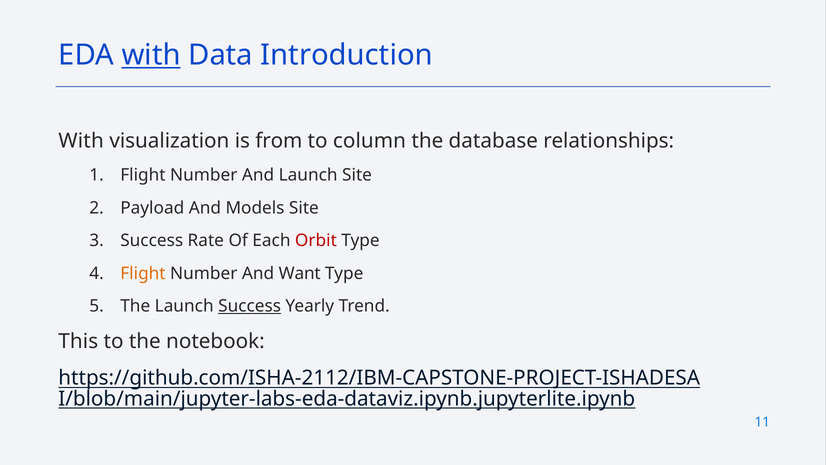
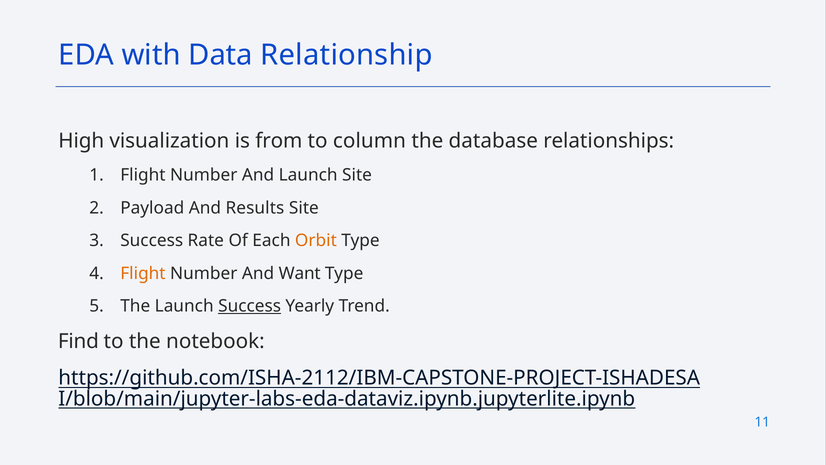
with underline: present -> none (151, 55)
Introduction: Introduction -> Relationship (347, 55)
With: With -> High (81, 141)
Models: Models -> Results (255, 208)
Orbit colour: red -> orange (316, 241)
This: This -> Find (78, 341)
